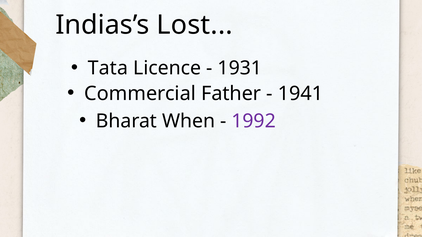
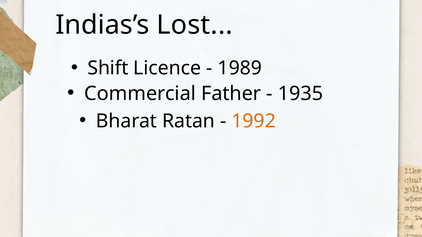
Tata: Tata -> Shift (108, 68)
1931: 1931 -> 1989 (240, 68)
1941: 1941 -> 1935 (301, 94)
When: When -> Ratan (189, 121)
1992 colour: purple -> orange (254, 121)
